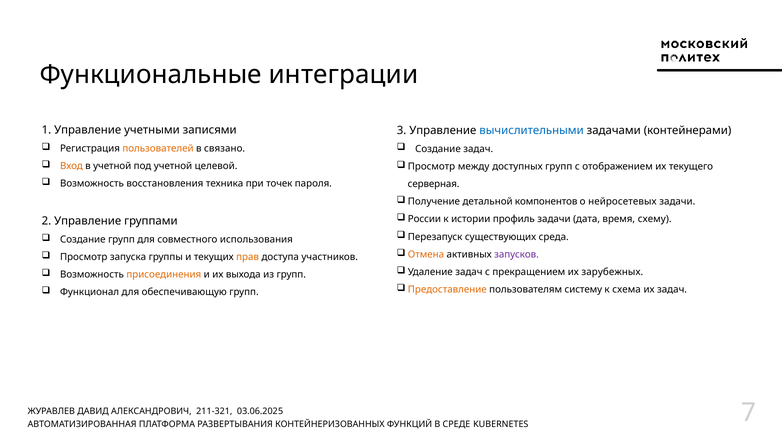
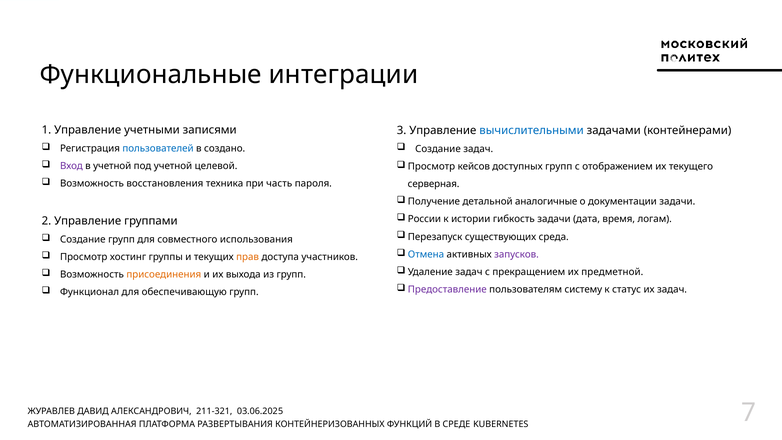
пользователей colour: orange -> blue (158, 148)
связано: связано -> создано (225, 148)
Вход colour: orange -> purple (71, 166)
между: между -> кейсов (474, 166)
точек: точек -> часть (279, 184)
компонентов: компонентов -> аналогичные (546, 202)
нейросетевых: нейросетевых -> документации (622, 202)
профиль: профиль -> гибкость (514, 219)
схему: схему -> логам (655, 219)
Отмена colour: orange -> blue (426, 254)
запуска: запуска -> хостинг (128, 257)
зарубежных: зарубежных -> предметной (612, 272)
Предоставление colour: orange -> purple (447, 289)
схема: схема -> статус (627, 289)
